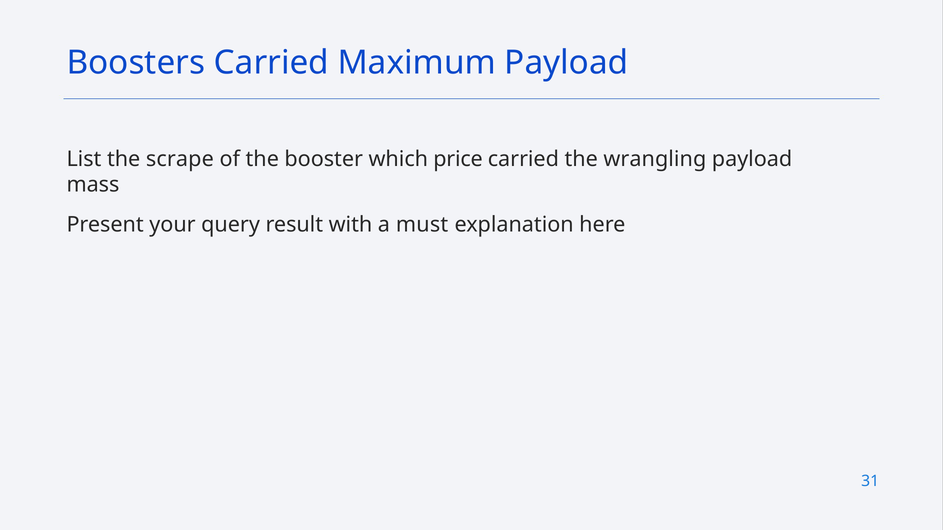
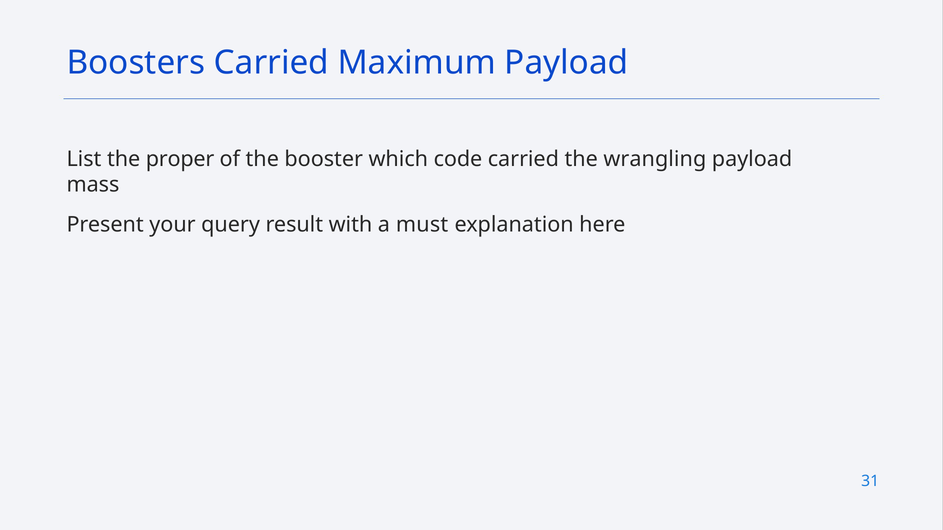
scrape: scrape -> proper (180, 159)
price: price -> code (458, 159)
